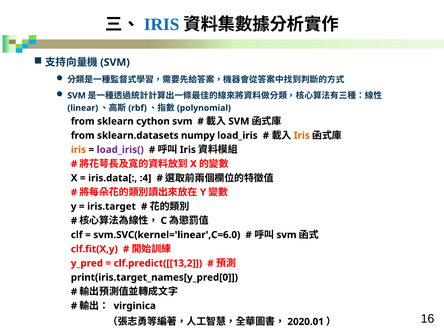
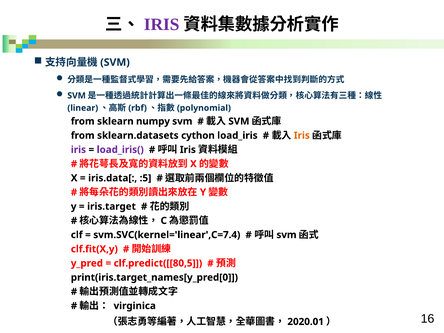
IRIS colour: blue -> purple (162, 24)
cython: cython -> numpy (153, 121)
numpy: numpy -> cython (198, 136)
iris colour: orange -> purple (78, 150)
:4: :4 -> :5 (146, 178)
svm.SVC(kernel='linear',C=6.0: svm.SVC(kernel='linear',C=6.0 -> svm.SVC(kernel='linear',C=7.4 (167, 235)
clf.predict([[13,2: clf.predict([[13,2 -> clf.predict([[80,5 (158, 263)
